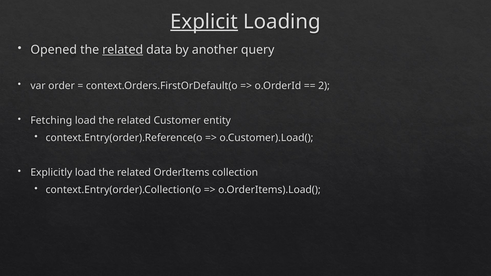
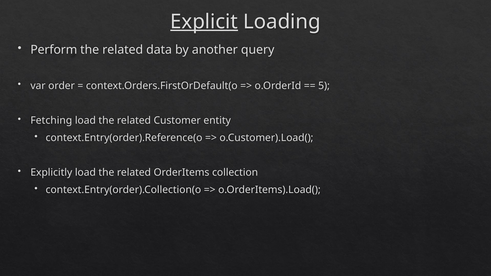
Opened: Opened -> Perform (54, 50)
related underline: present -> none (123, 50)
2: 2 -> 5 (324, 86)
